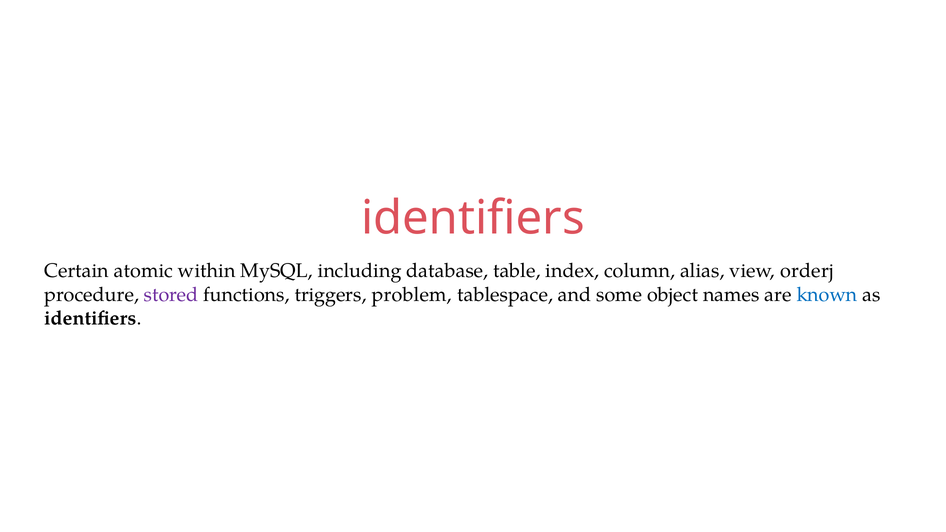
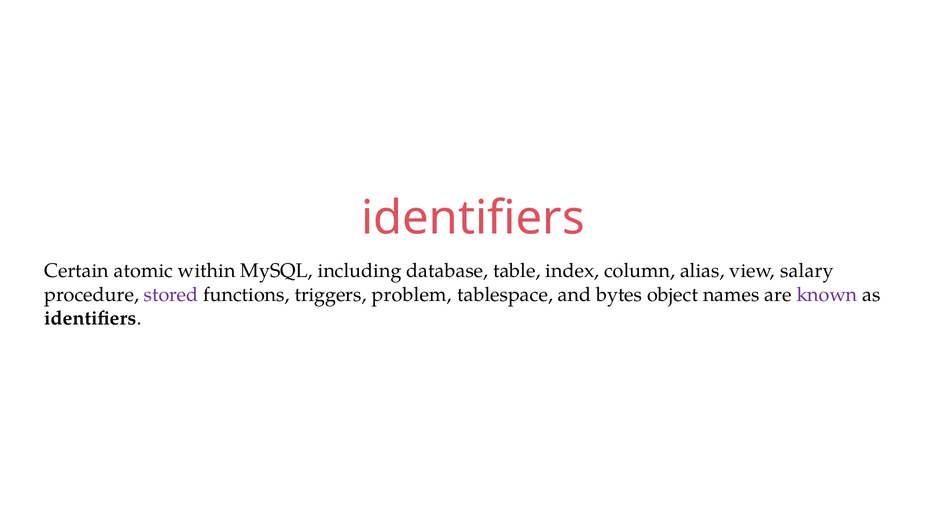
orderj: orderj -> salary (807, 271)
some: some -> bytes (619, 295)
known colour: blue -> purple (827, 295)
